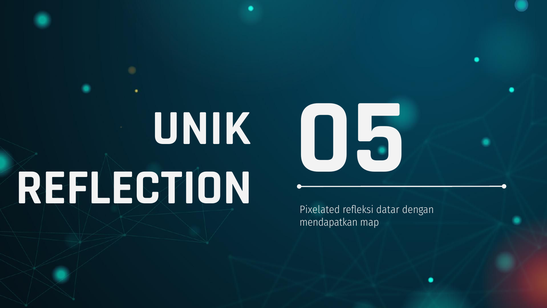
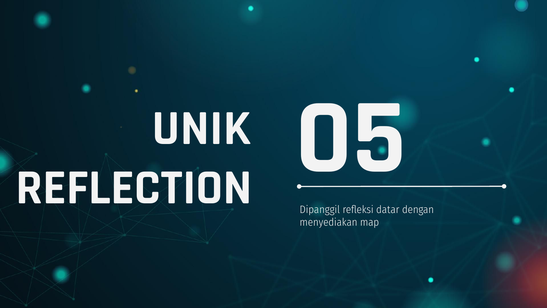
Pixelated: Pixelated -> Dipanggil (320, 209)
mendapatkan: mendapatkan -> menyediakan (329, 222)
